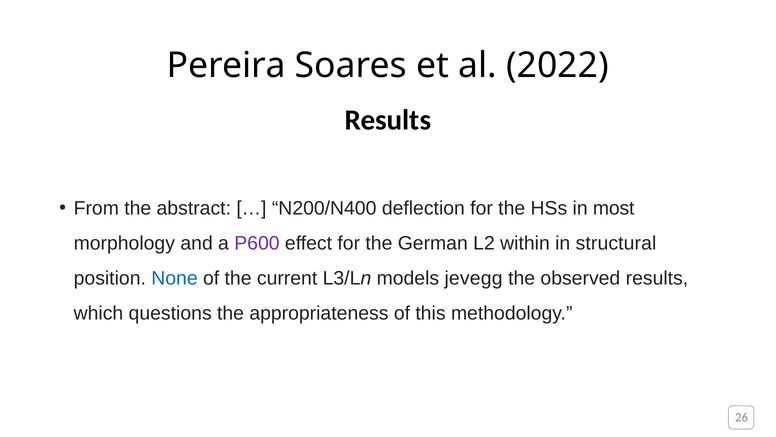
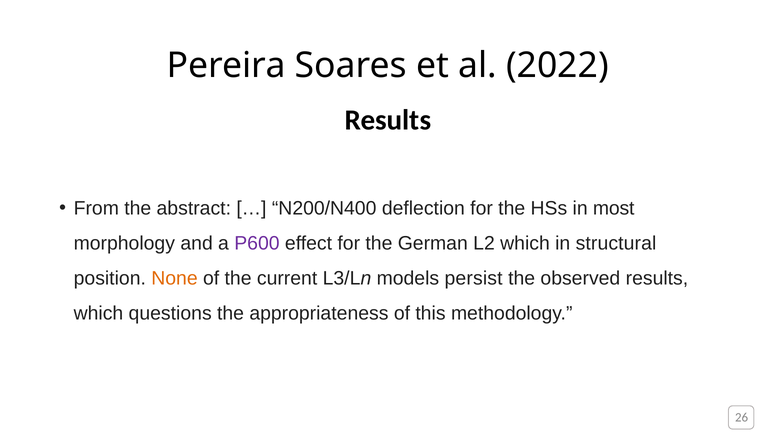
L2 within: within -> which (525, 243)
None colour: blue -> orange (174, 278)
jevegg: jevegg -> persist (474, 278)
